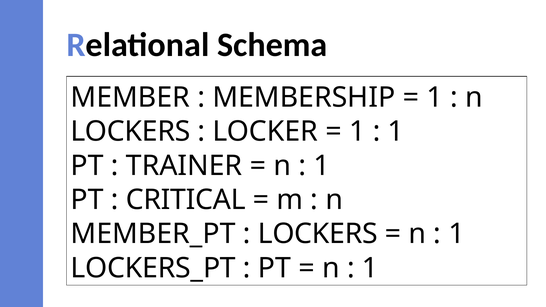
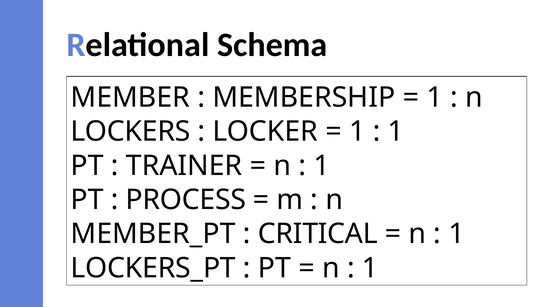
CRITICAL: CRITICAL -> PROCESS (186, 200)
LOCKERS: LOCKERS -> CRITICAL (318, 234)
